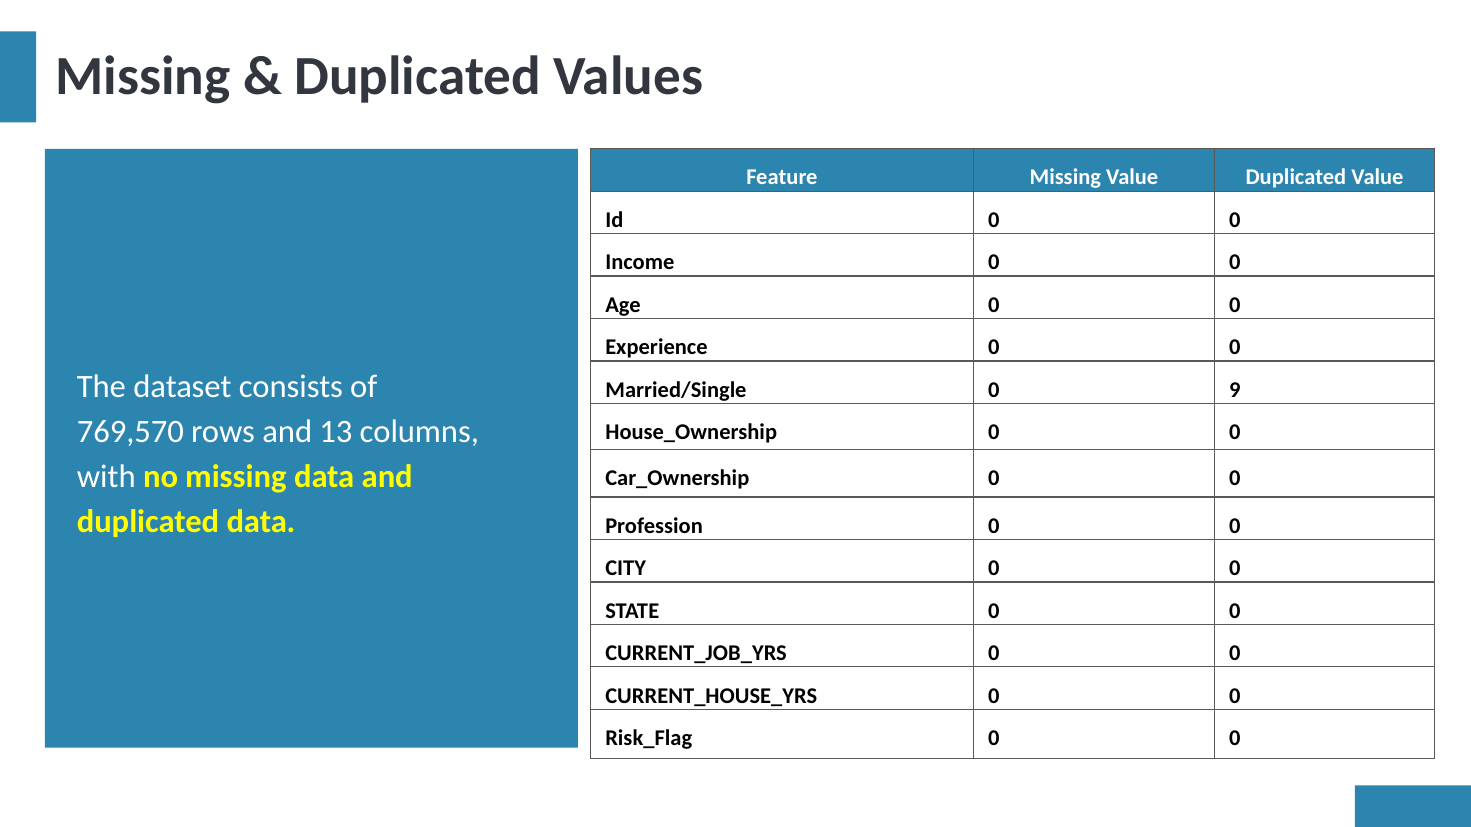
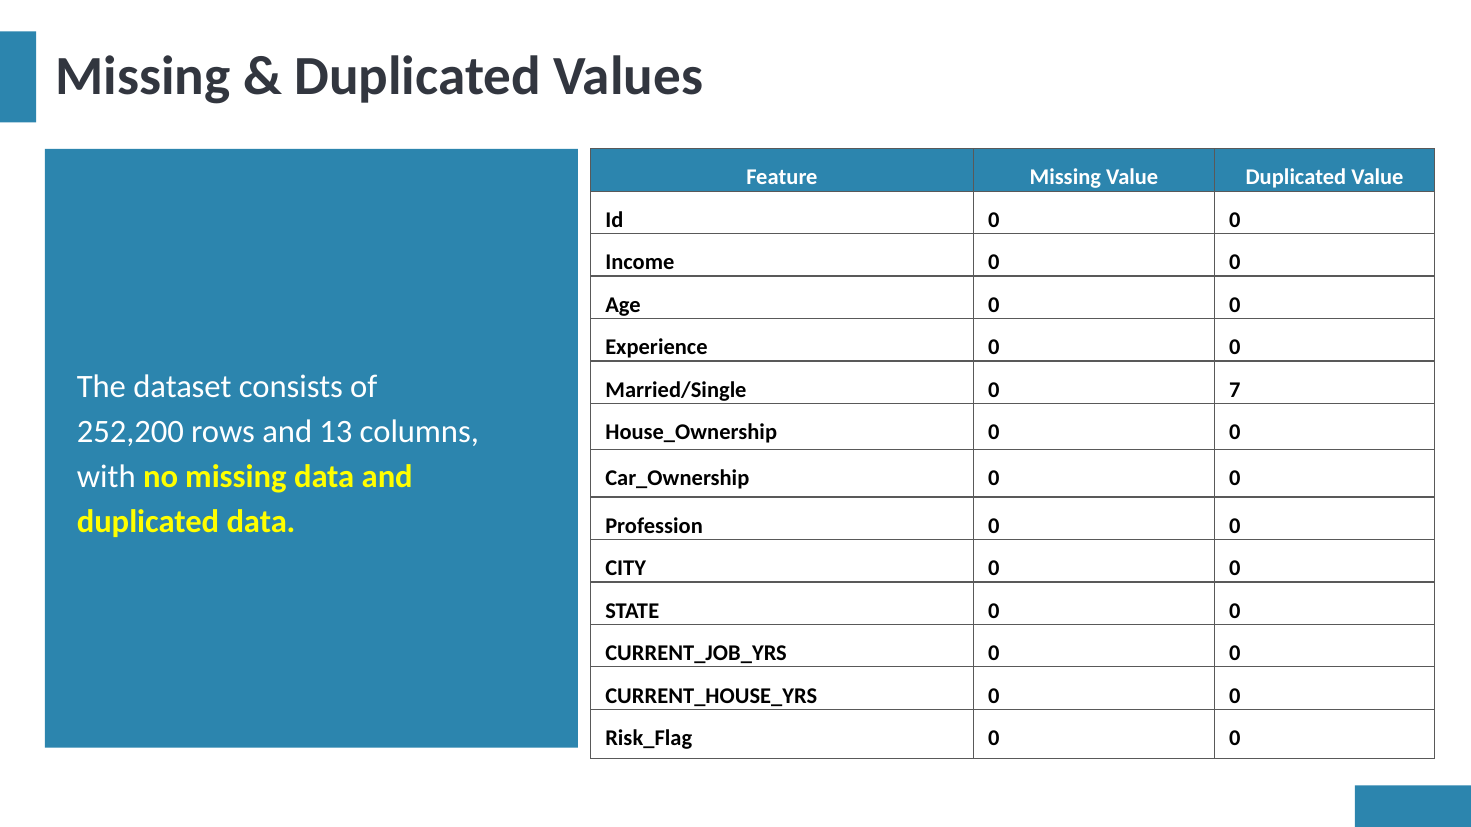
9: 9 -> 7 (1235, 390)
769,570: 769,570 -> 252,200 (130, 432)
